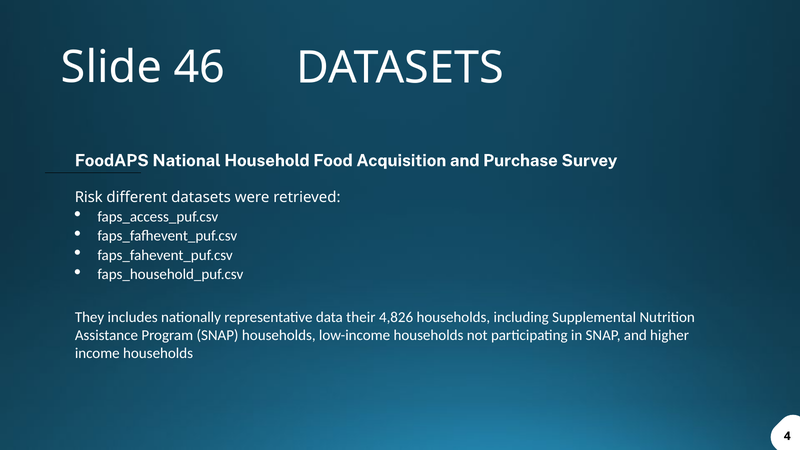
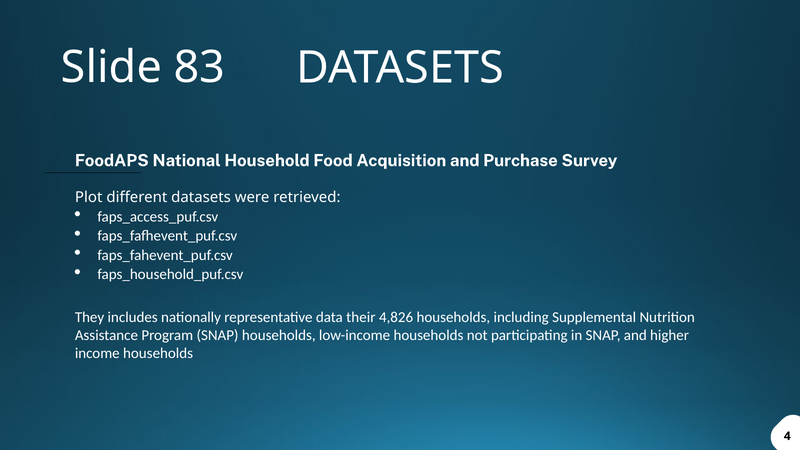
46: 46 -> 83 (199, 67)
Risk: Risk -> Plot (89, 198)
